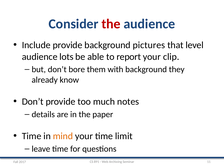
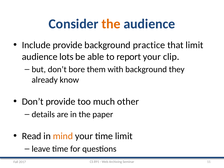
the colour: red -> orange (111, 24)
pictures: pictures -> practice (149, 45)
that level: level -> limit (194, 45)
notes: notes -> other (128, 102)
Time: Time -> Read (32, 136)
